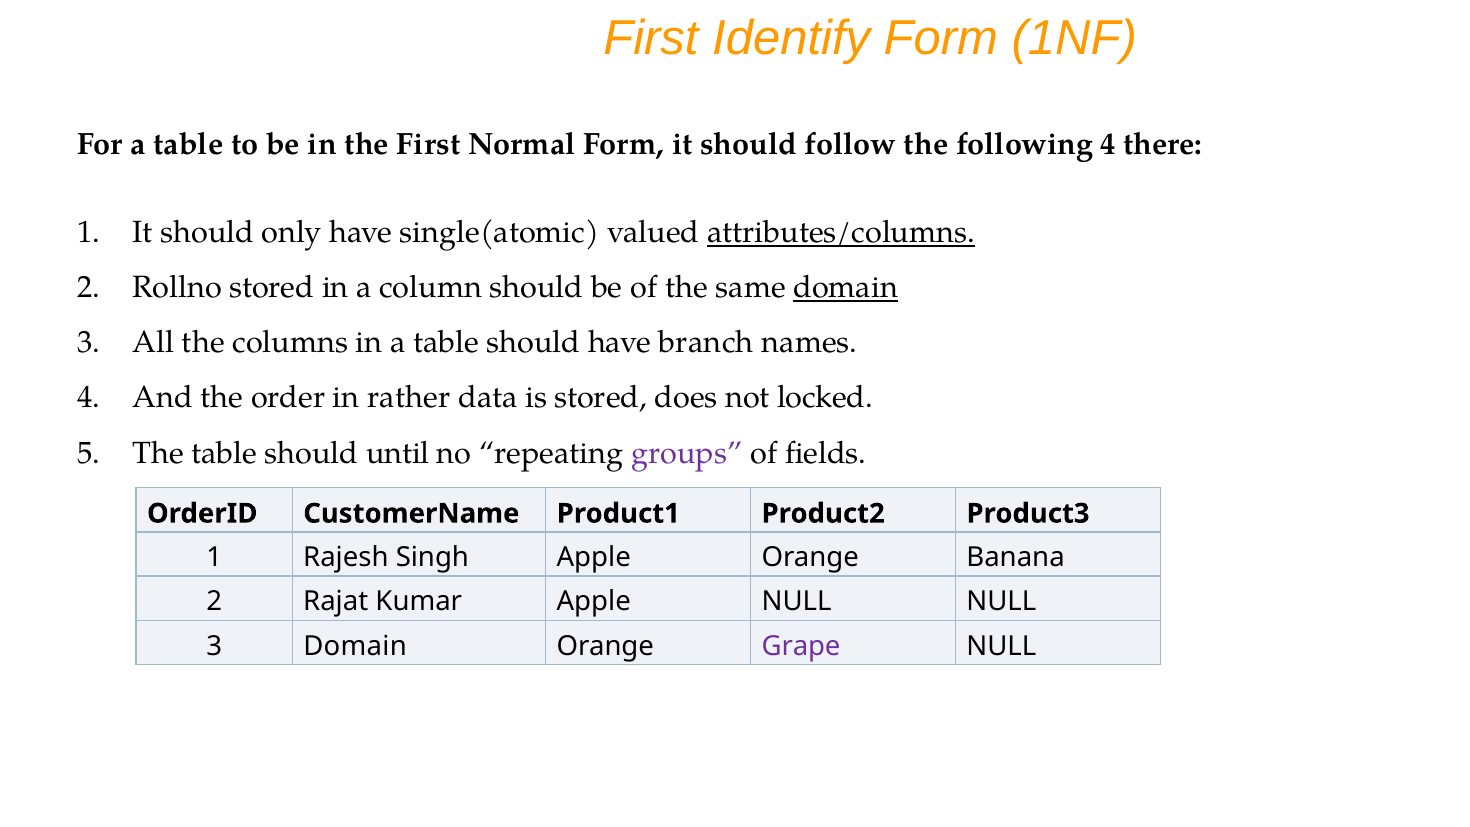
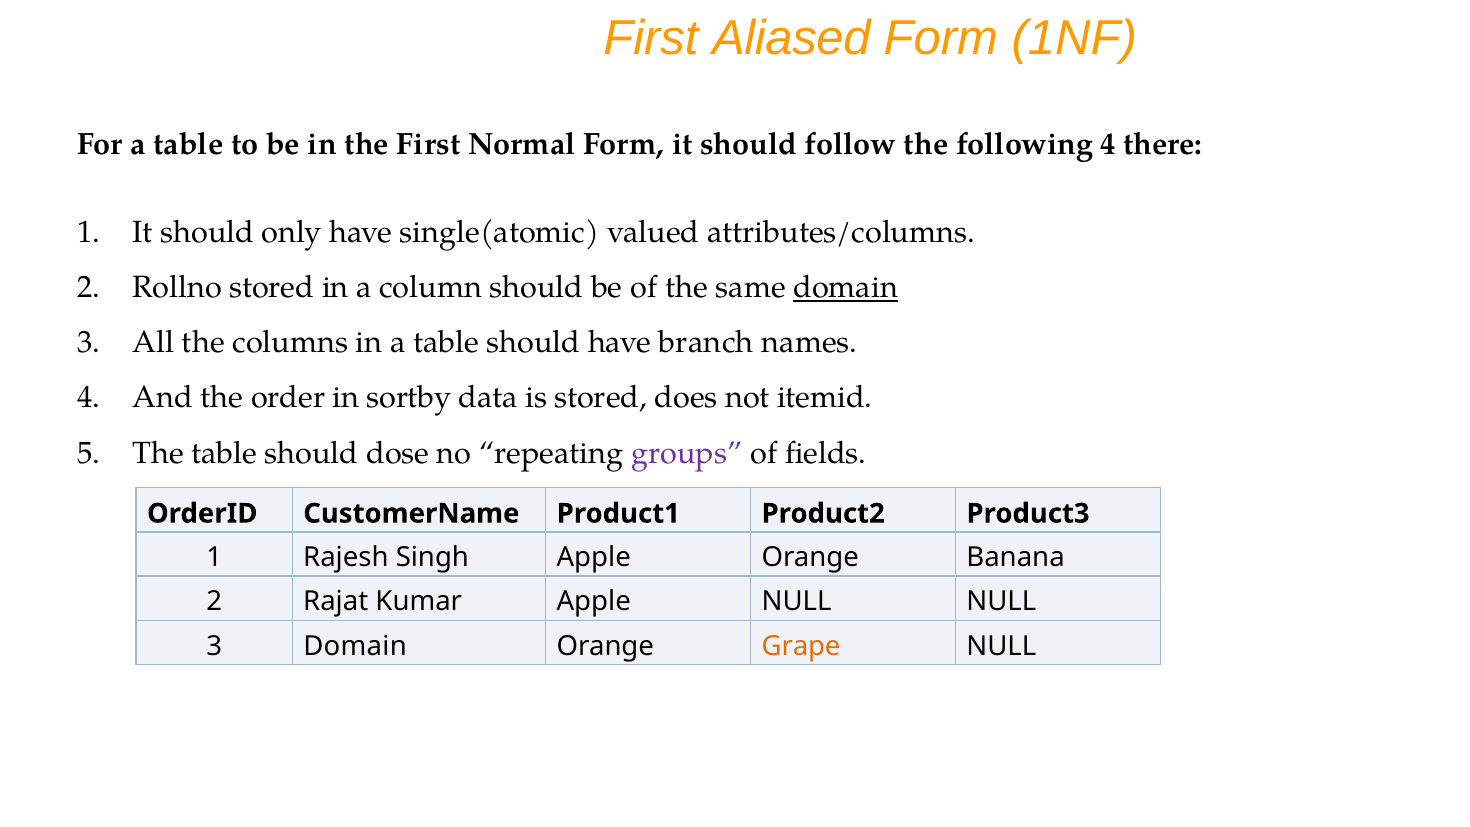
Identify: Identify -> Aliased (791, 38)
attributes/columns underline: present -> none (841, 232)
rather: rather -> sortby (409, 398)
locked: locked -> itemid (825, 398)
until: until -> dose (398, 453)
Grape colour: purple -> orange (801, 646)
